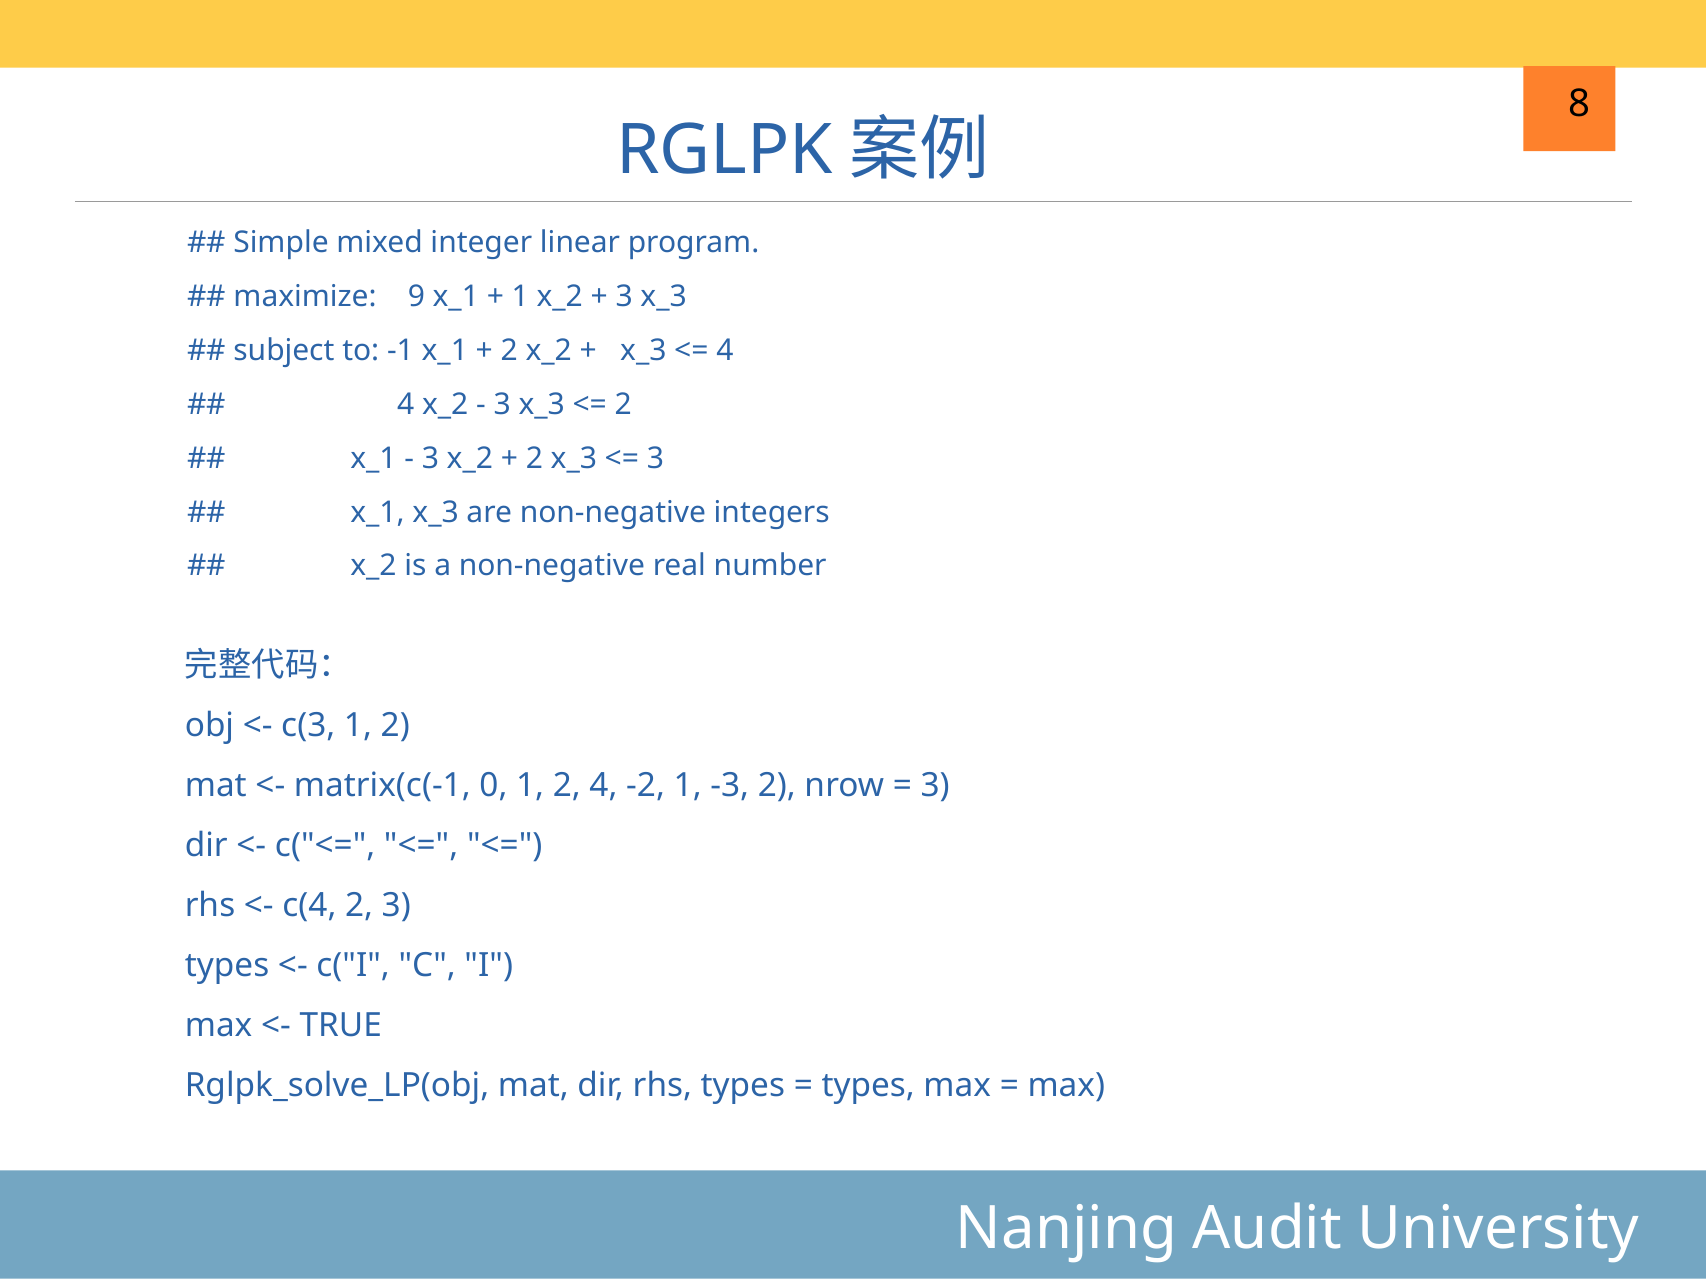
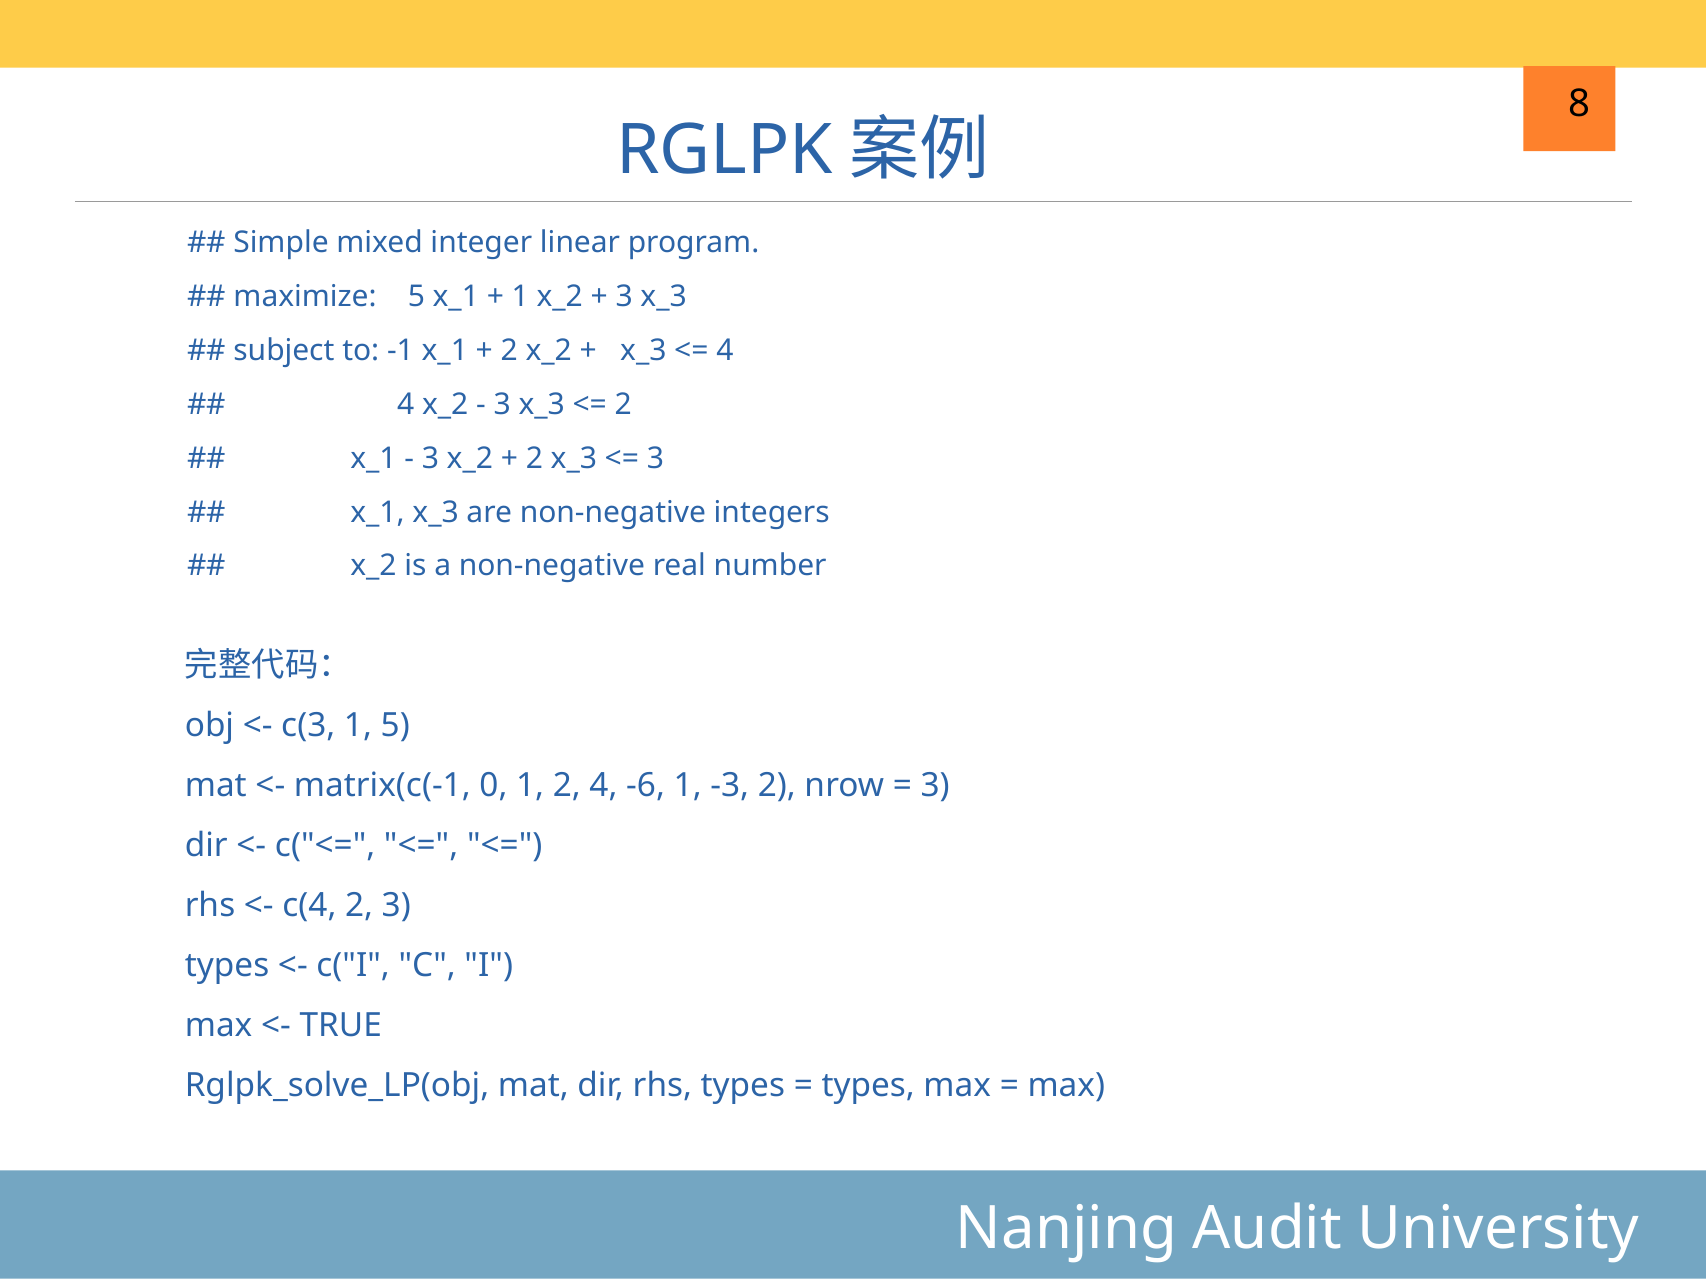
maximize 9: 9 -> 5 (416, 296)
c(3 1 2: 2 -> 5 (395, 726)
-2: -2 -> -6 (646, 786)
